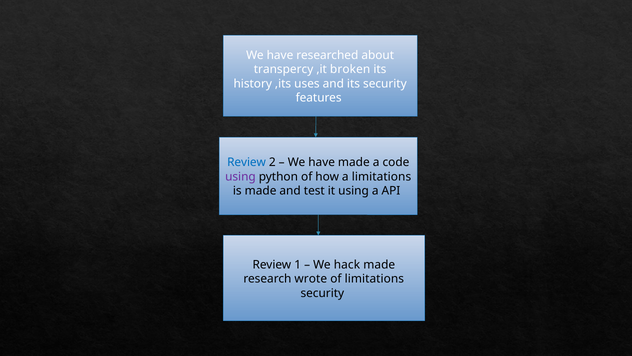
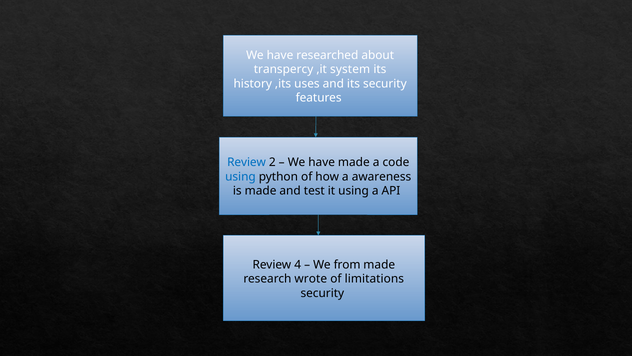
broken: broken -> system (350, 69)
using colour: purple -> blue (240, 176)
a limitations: limitations -> awareness (382, 176)
1: 1 -> 4 (298, 264)
hack: hack -> from (347, 264)
